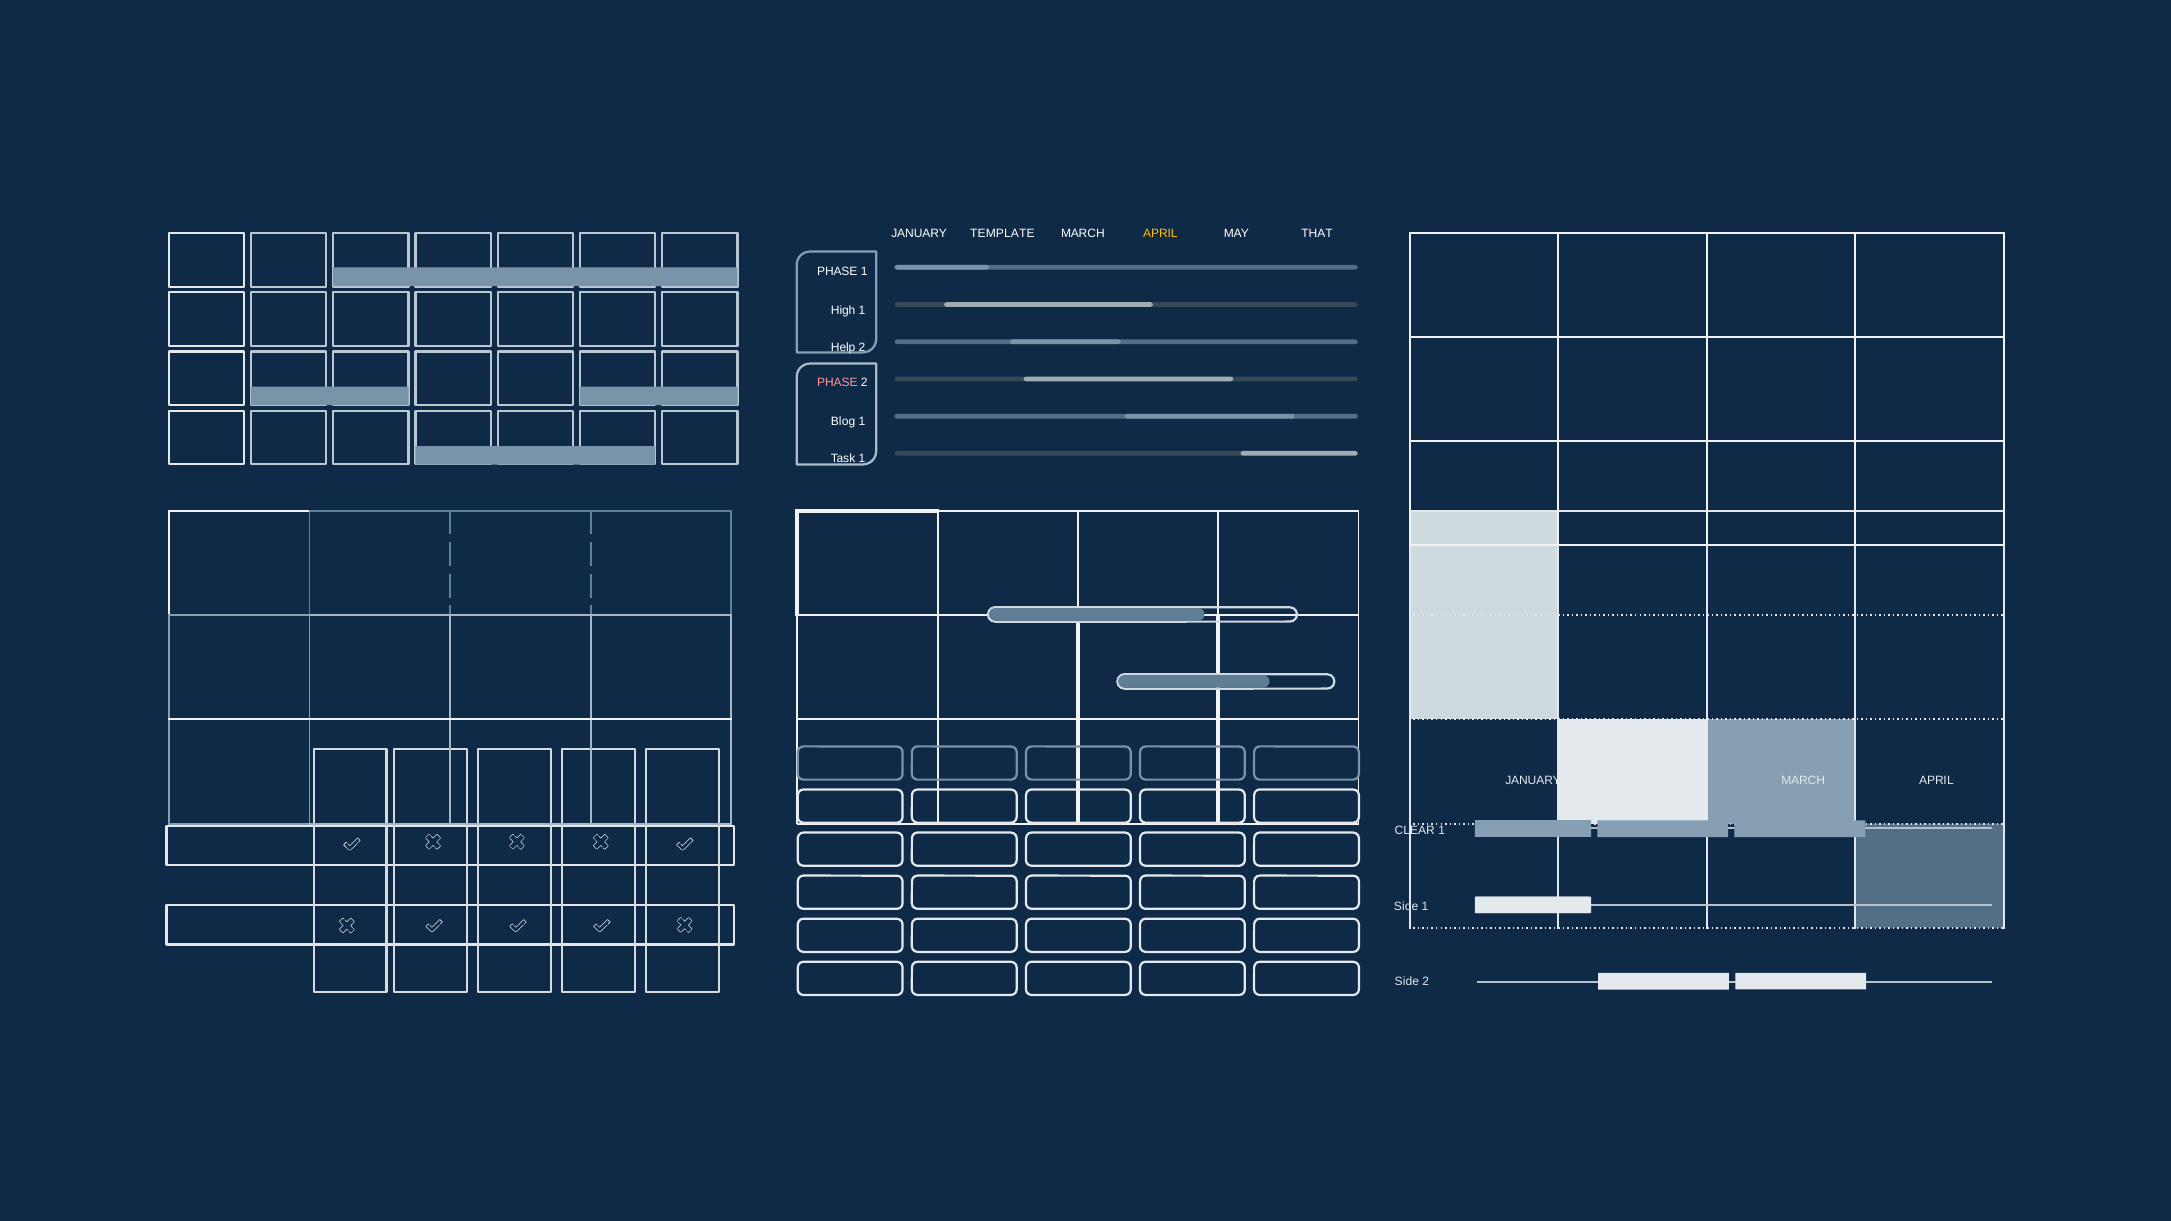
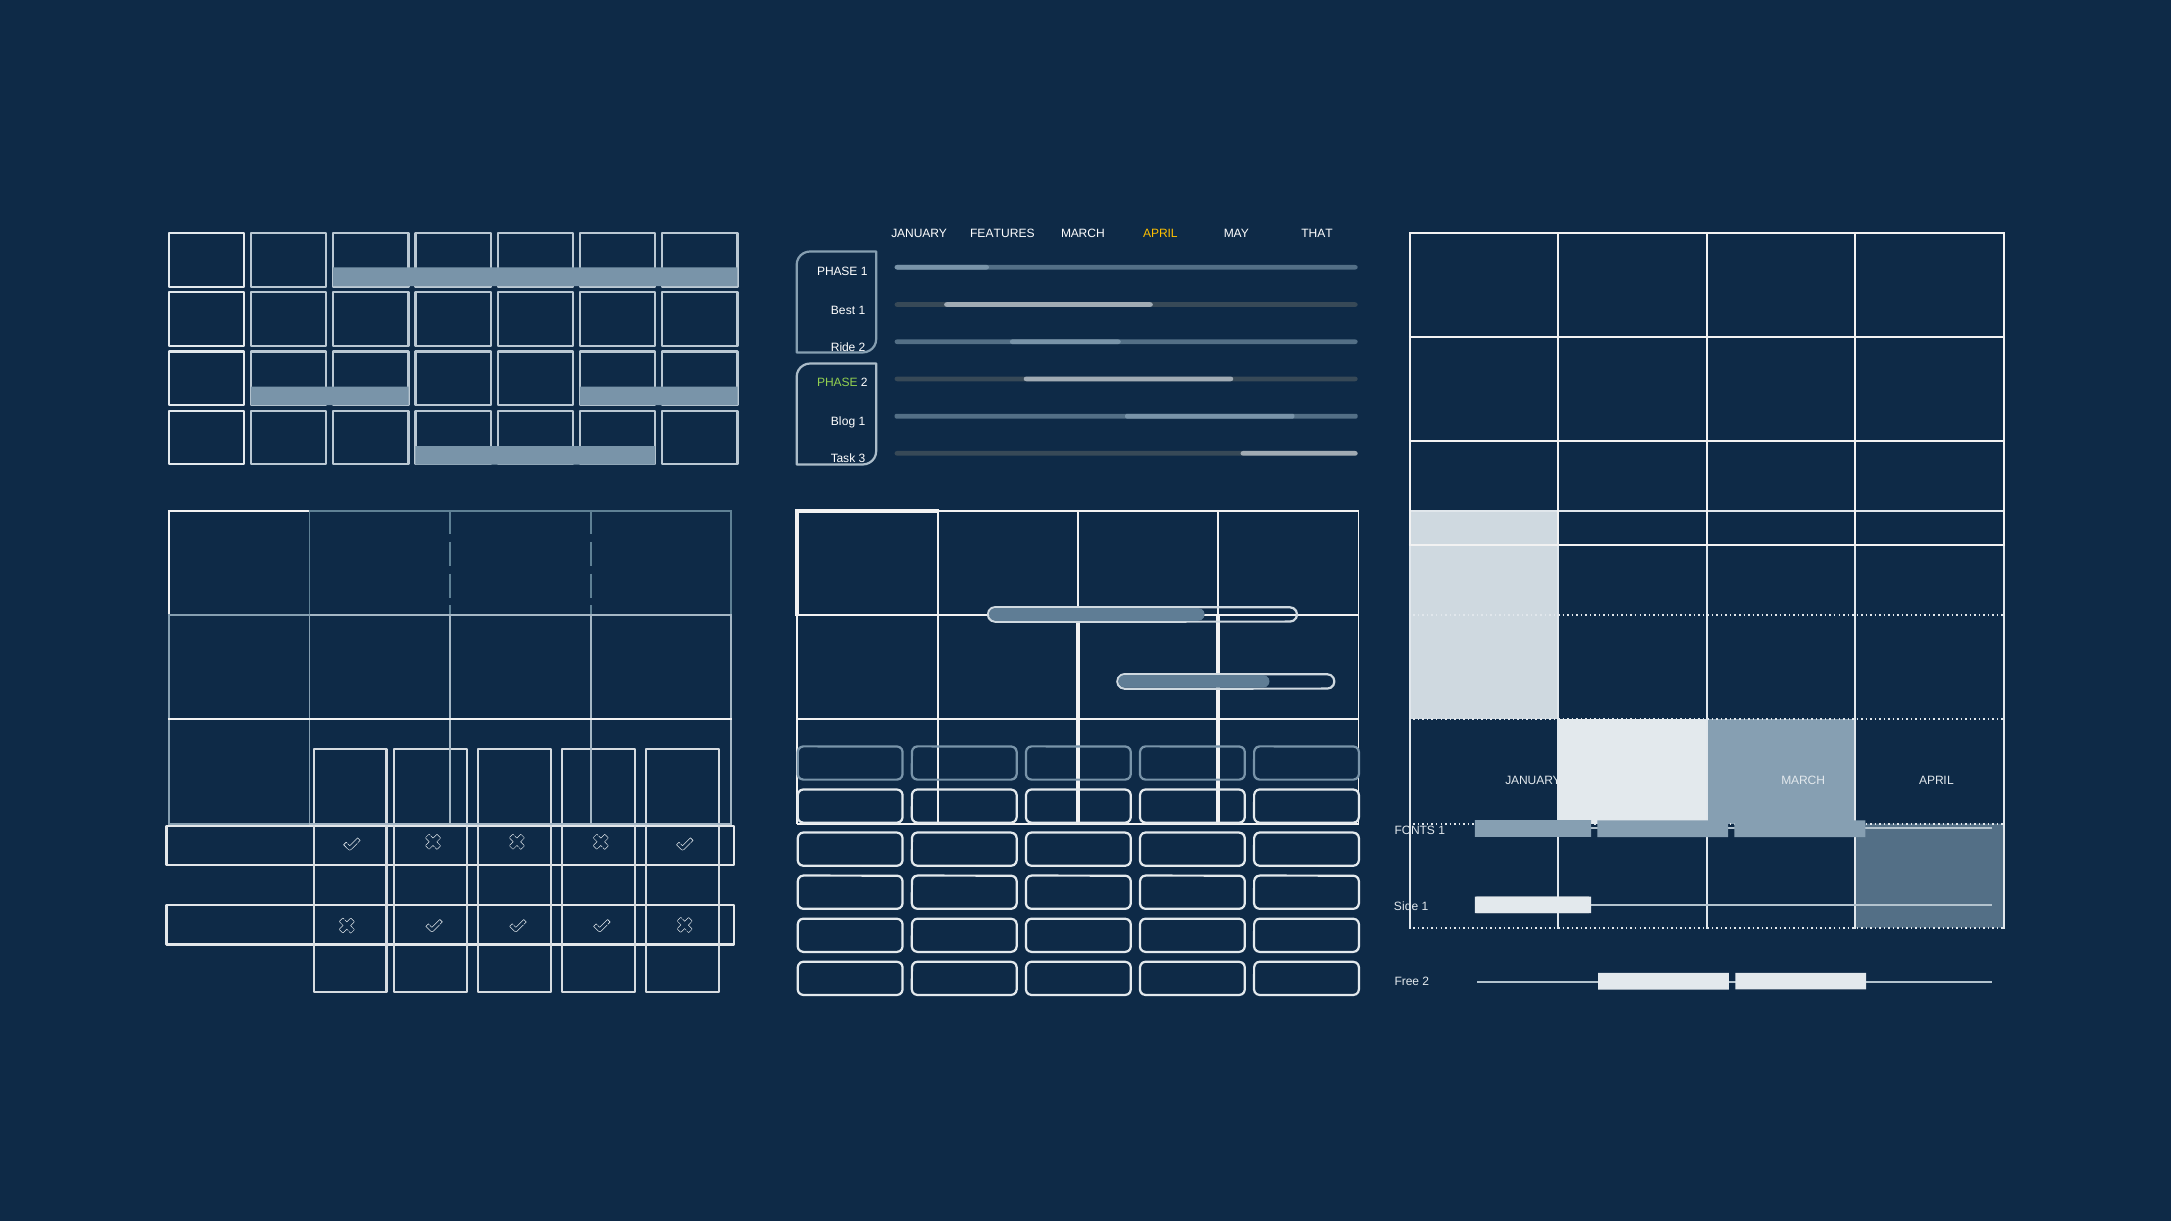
TEMPLATE: TEMPLATE -> FEATURES (1002, 234)
High: High -> Best (843, 310)
Help: Help -> Ride (843, 347)
PHASE colour: pink -> light green (837, 382)
Task 1: 1 -> 3 (862, 459)
CLEAR: CLEAR -> FONTS (1415, 831)
Side: Side -> Free (1407, 982)
